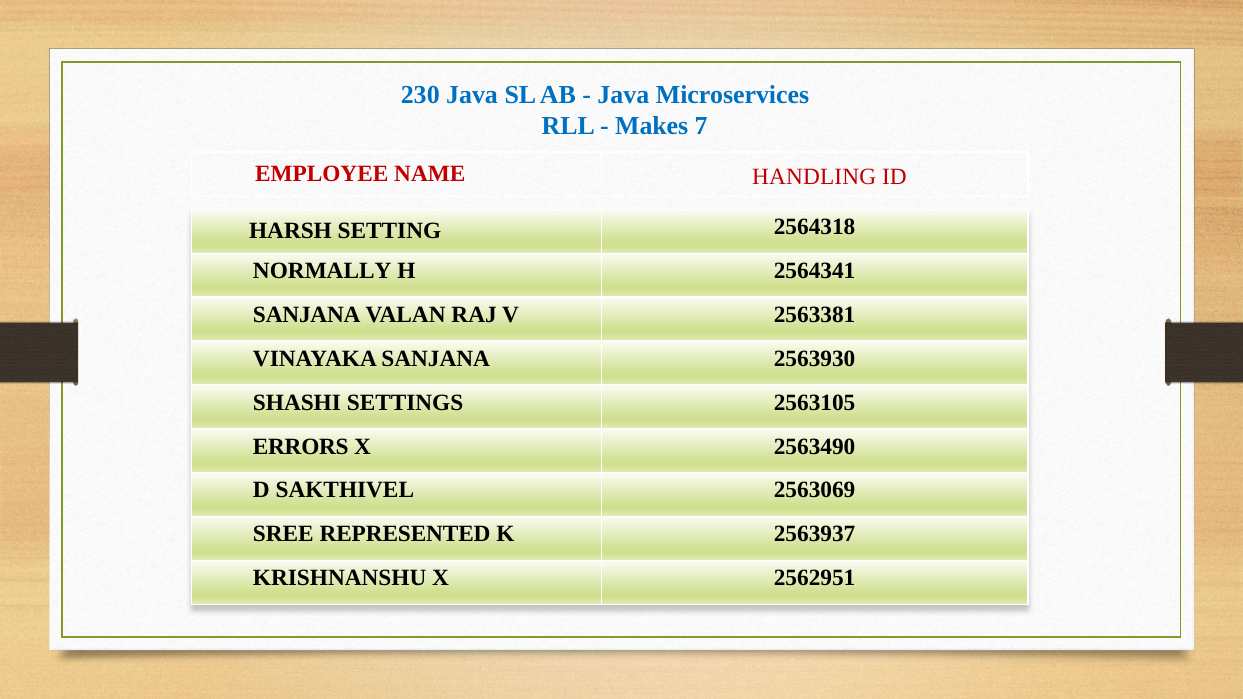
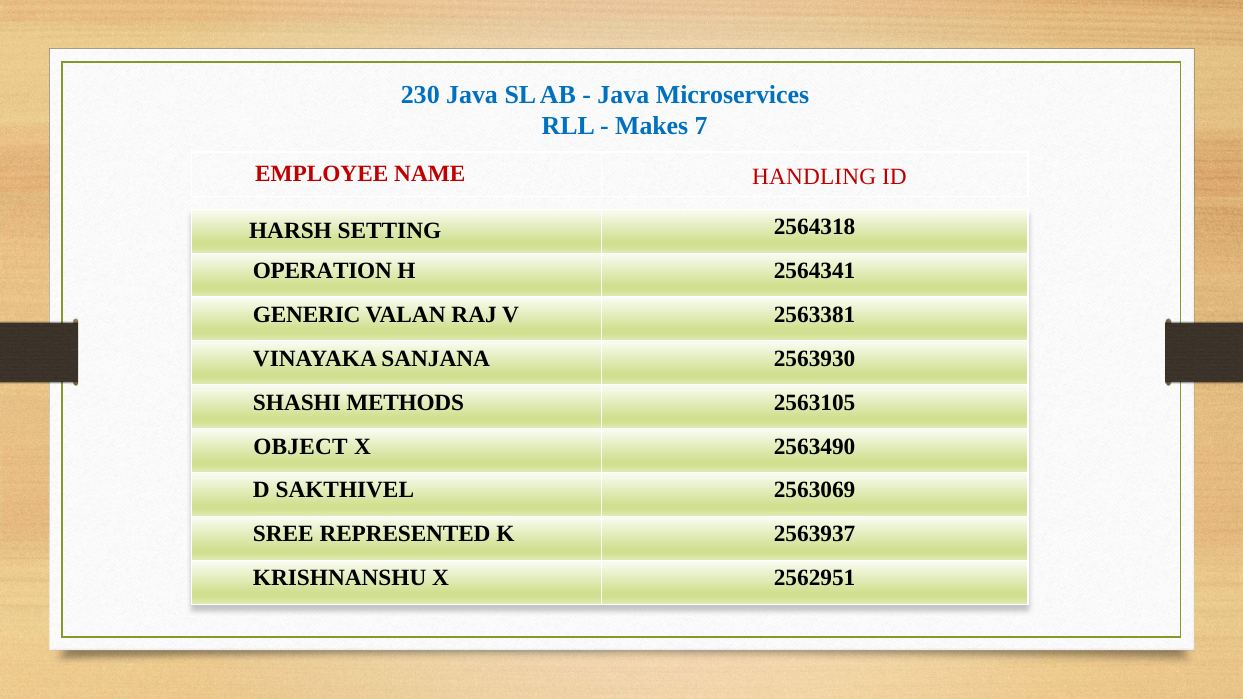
NORMALLY: NORMALLY -> OPERATION (322, 271)
SANJANA: SANJANA -> GENERIC (307, 315)
SETTINGS: SETTINGS -> METHODS (405, 403)
ERRORS: ERRORS -> OBJECT (301, 447)
